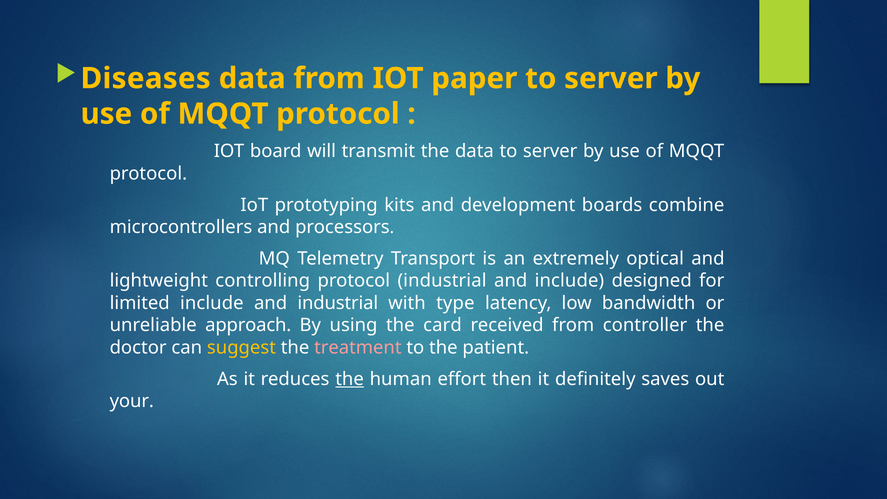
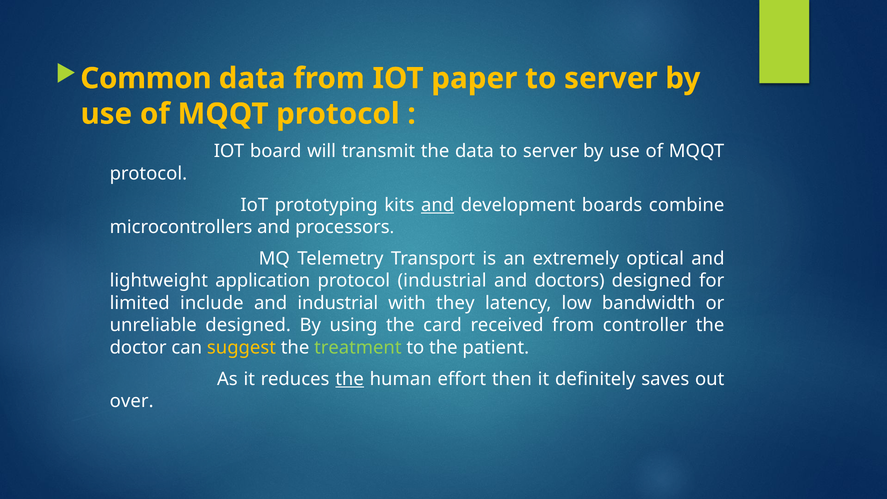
Diseases: Diseases -> Common (146, 78)
and underline: none -> present (438, 205)
controlling: controlling -> application (263, 281)
and include: include -> doctors (570, 281)
type: type -> they (455, 303)
unreliable approach: approach -> designed (248, 325)
treatment colour: pink -> light green (358, 347)
your: your -> over (132, 401)
